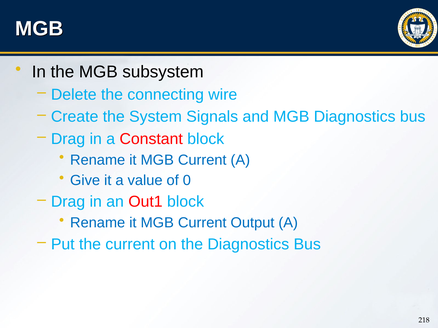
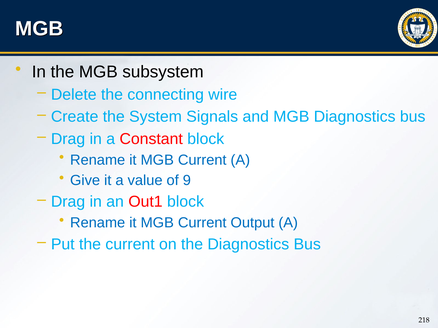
0: 0 -> 9 (187, 181)
